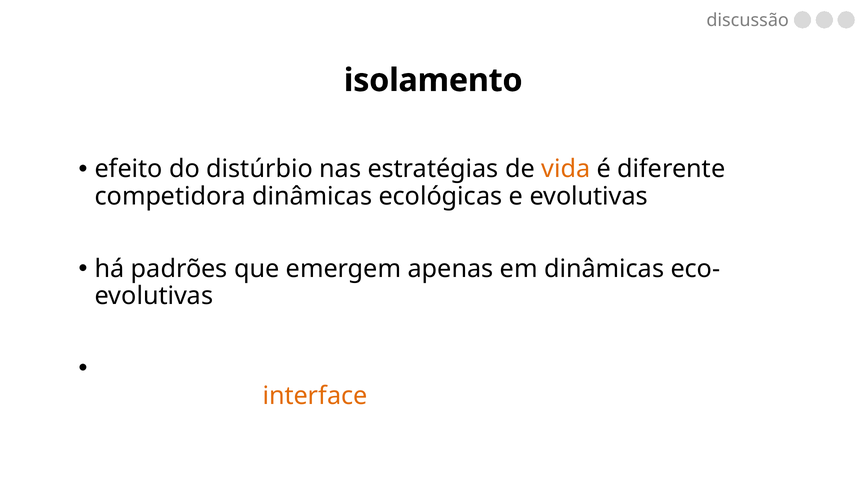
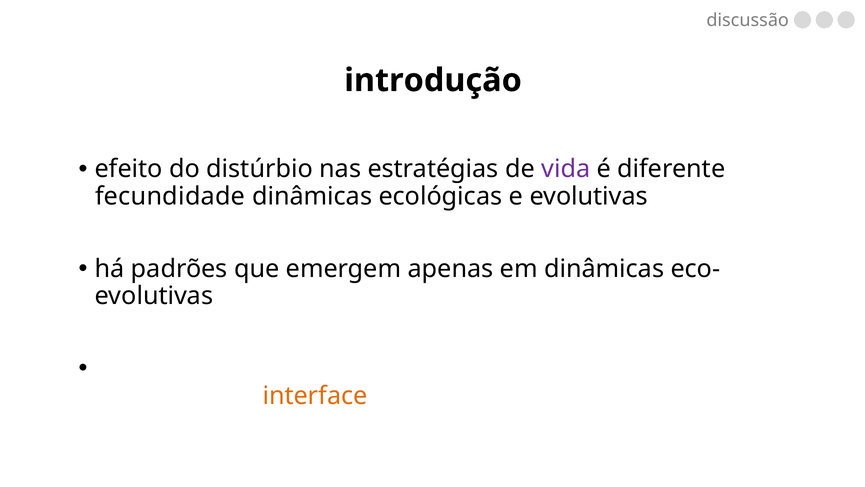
isolamento: isolamento -> introdução (433, 80)
vida colour: orange -> purple (566, 169)
competidora: competidora -> fecundidade (170, 196)
